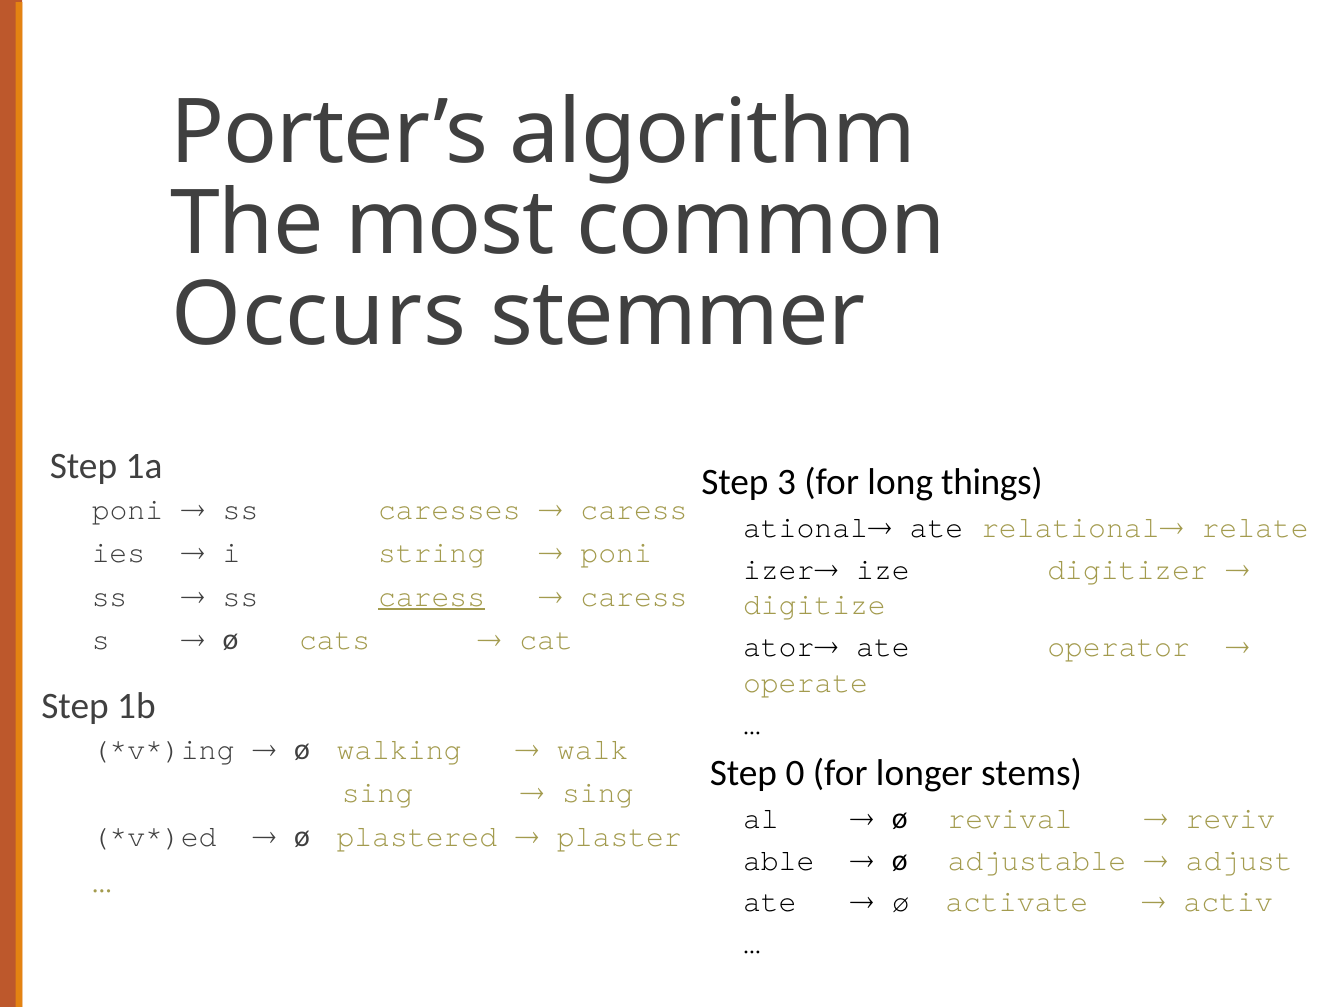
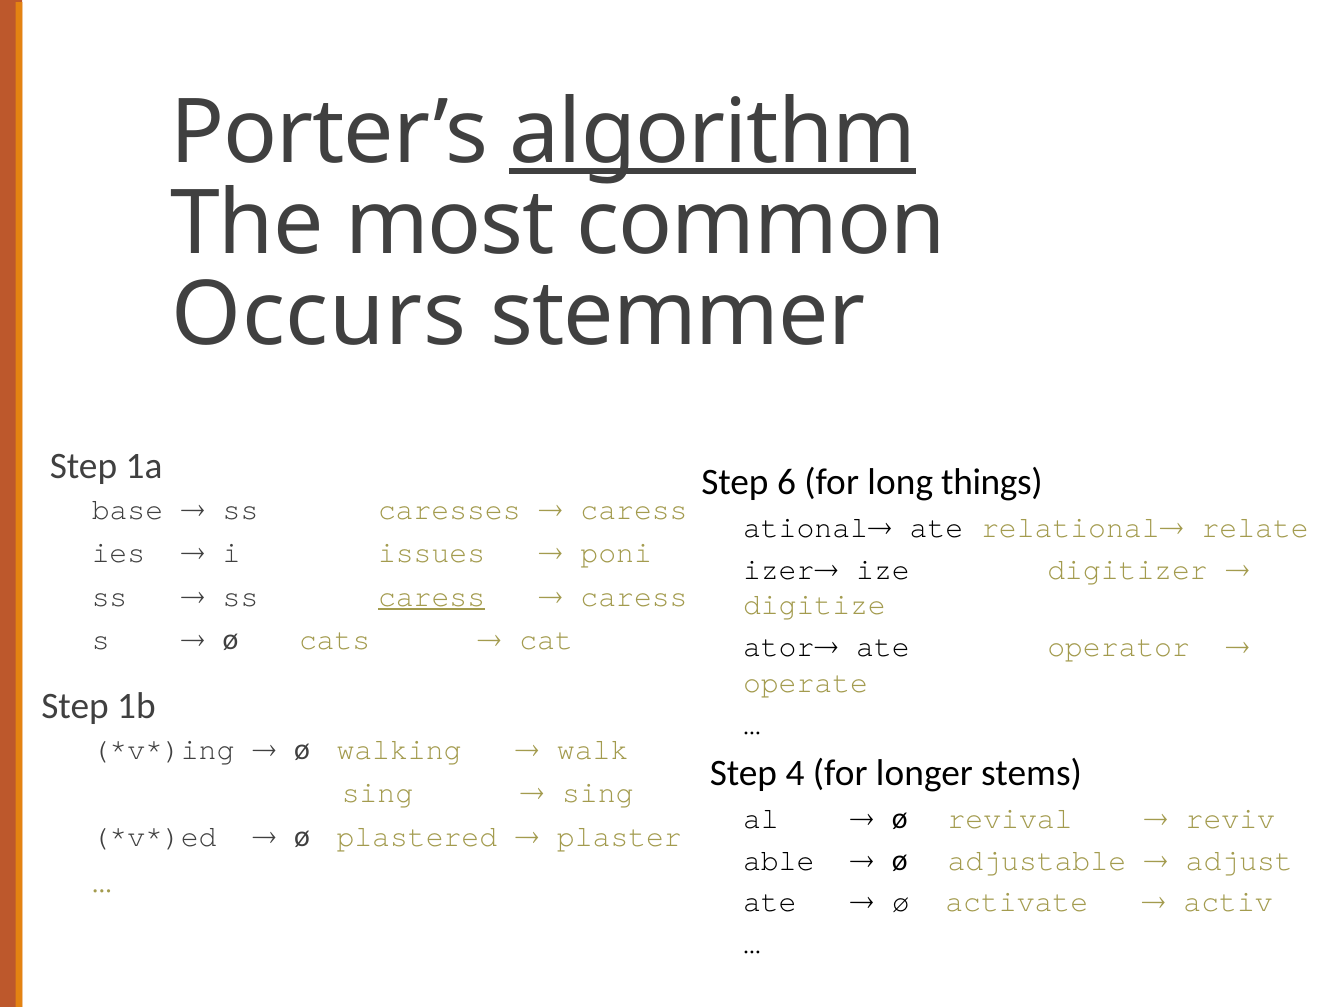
algorithm underline: none -> present (713, 133)
3: 3 -> 6 (786, 482)
poni: poni -> base (127, 510)
string: string -> issues (432, 553)
0: 0 -> 4 (795, 773)
